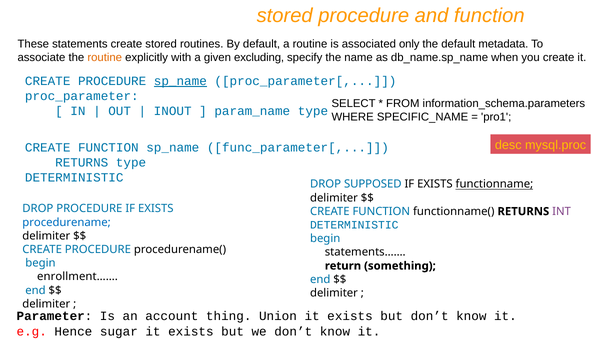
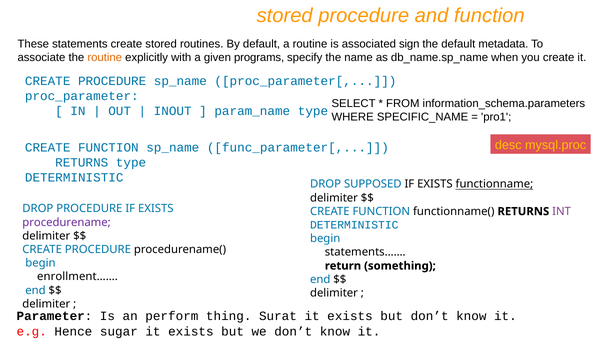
only: only -> sign (409, 44)
excluding: excluding -> programs (259, 58)
sp_name underline: present -> none (180, 81)
procedurename colour: blue -> purple (67, 222)
account: account -> perform (172, 317)
Union: Union -> Surat (278, 317)
